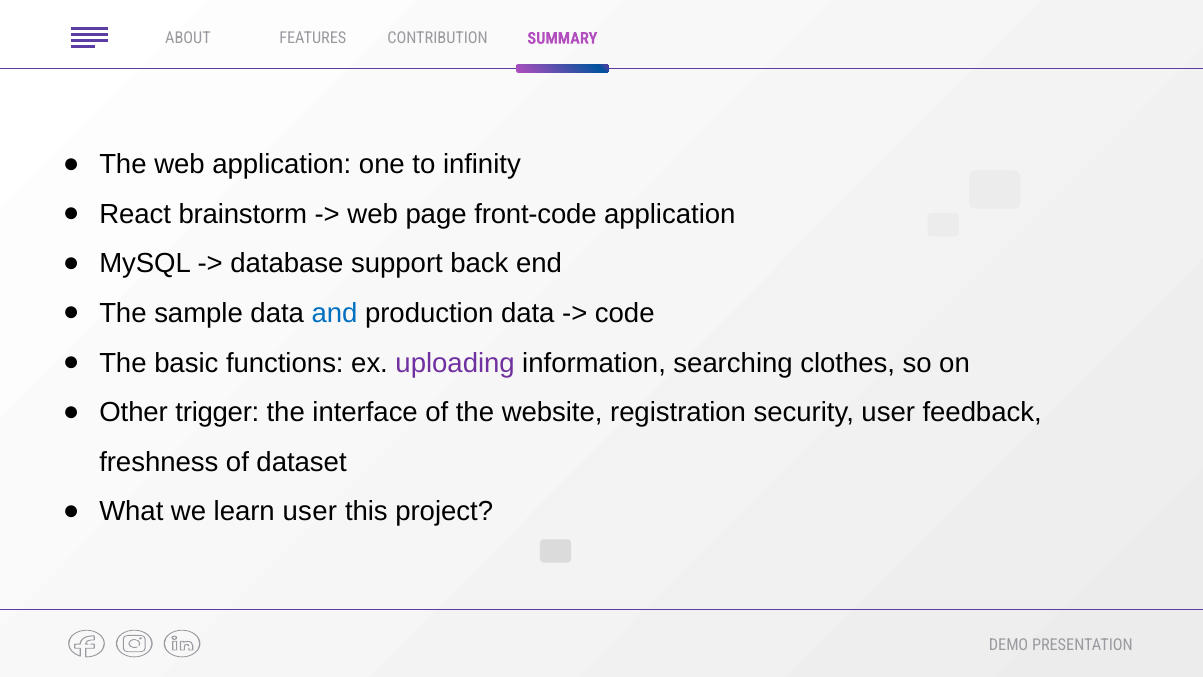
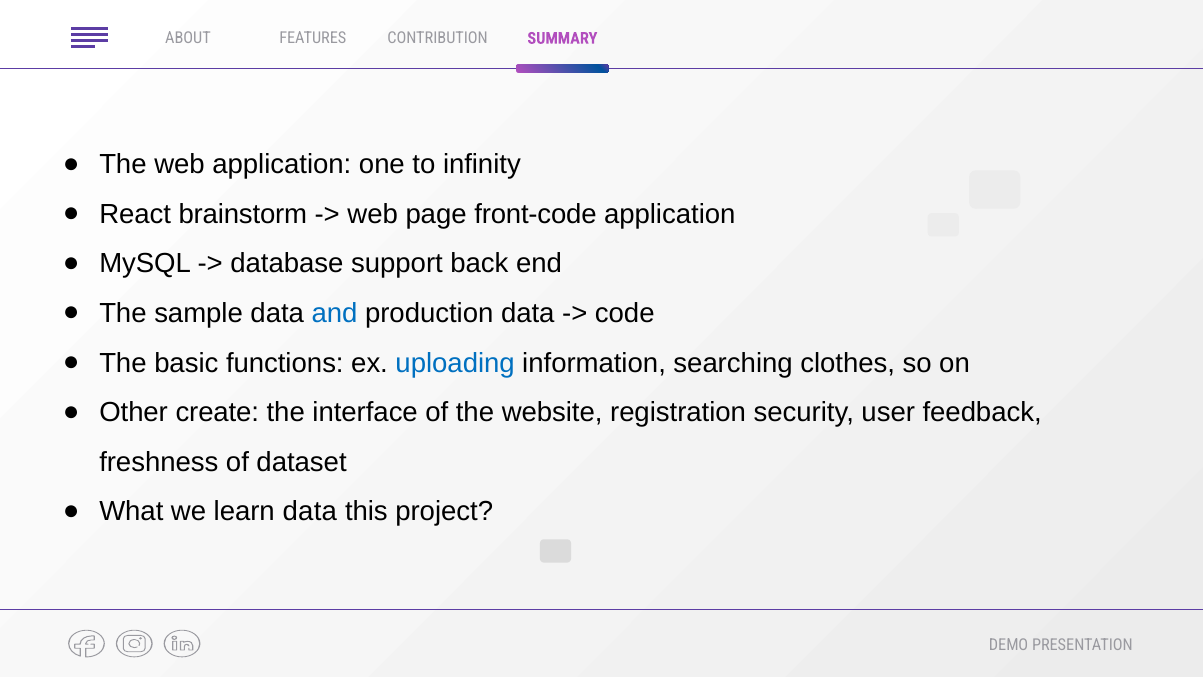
uploading colour: purple -> blue (455, 363)
trigger: trigger -> create (217, 412)
learn user: user -> data (310, 512)
